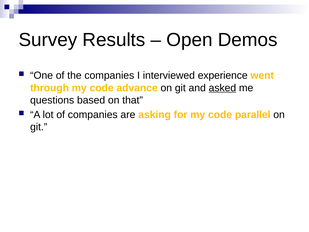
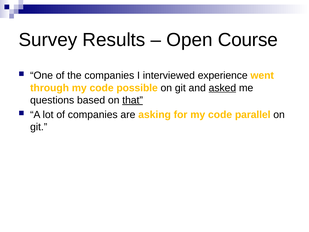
Demos: Demos -> Course (248, 40)
advance: advance -> possible (137, 88)
that underline: none -> present (133, 100)
